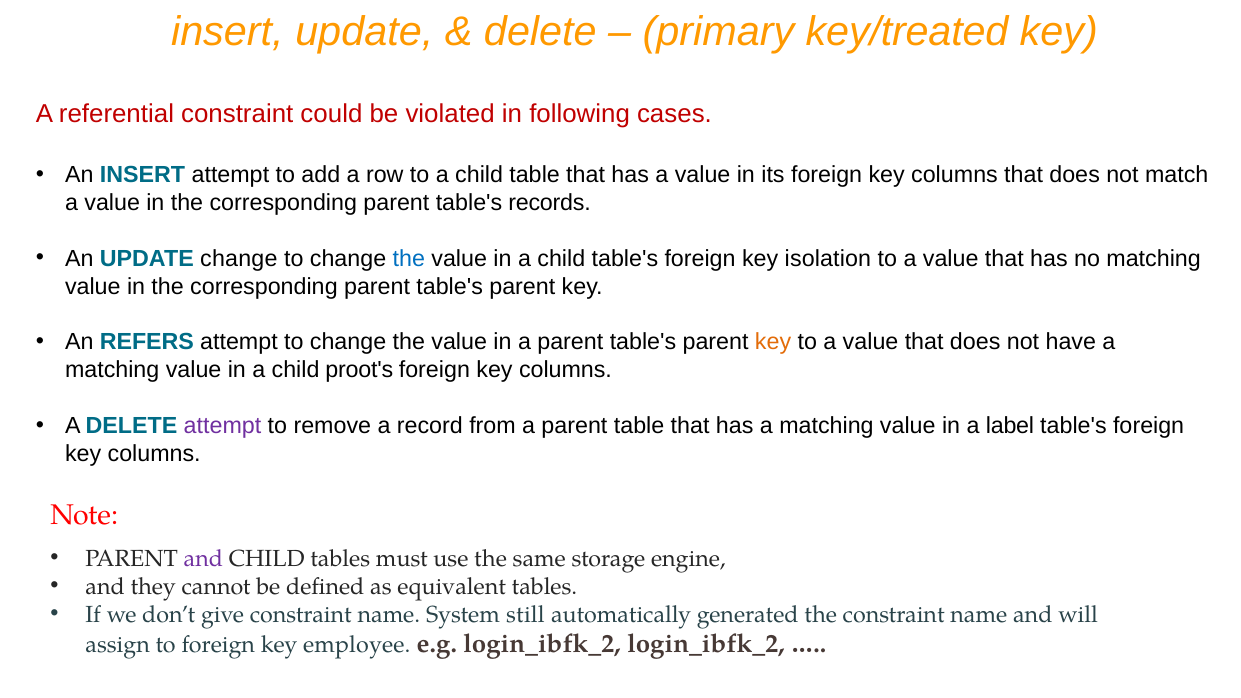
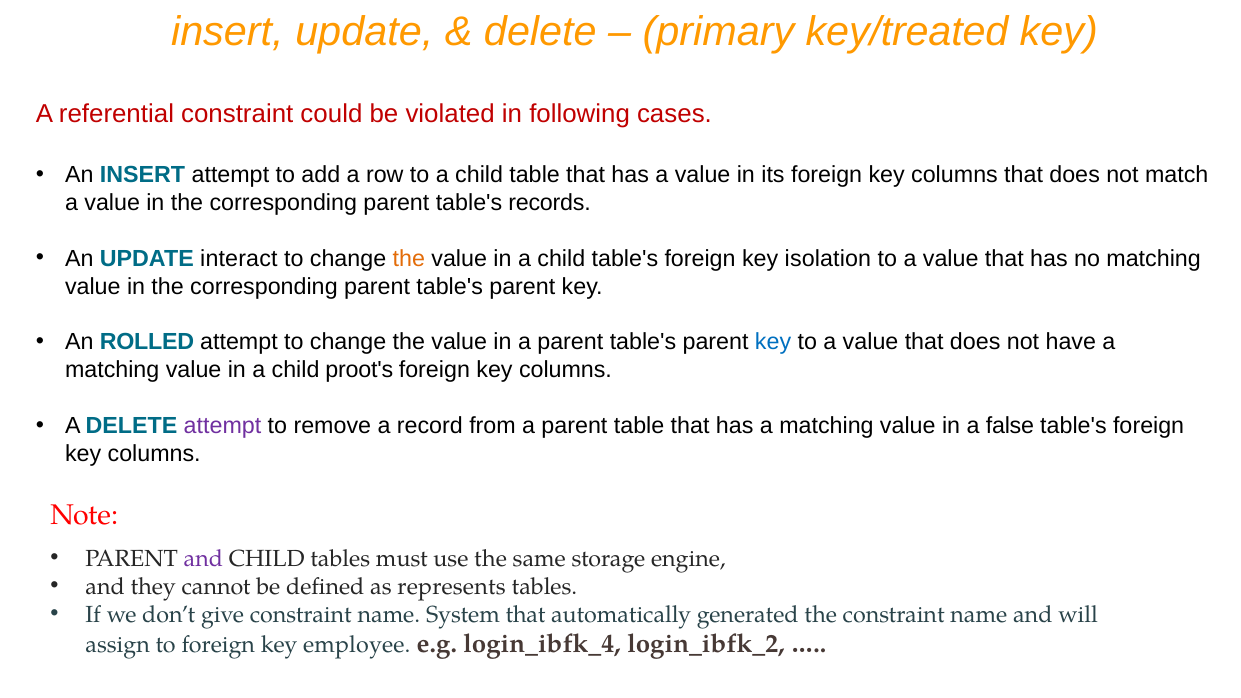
UPDATE change: change -> interact (239, 258)
the colour: blue -> orange (409, 258)
REFERS: REFERS -> ROLLED (147, 342)
key colour: orange -> blue (773, 342)
label: label -> false (1010, 426)
equivalent: equivalent -> represents (452, 586)
System still: still -> that (526, 614)
e.g login_ibfk_2: login_ibfk_2 -> login_ibfk_4 (542, 644)
